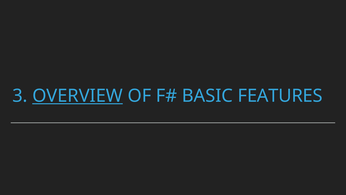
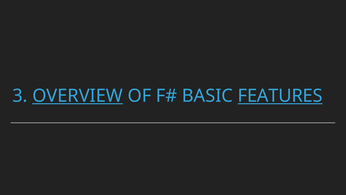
FEATURES underline: none -> present (280, 96)
